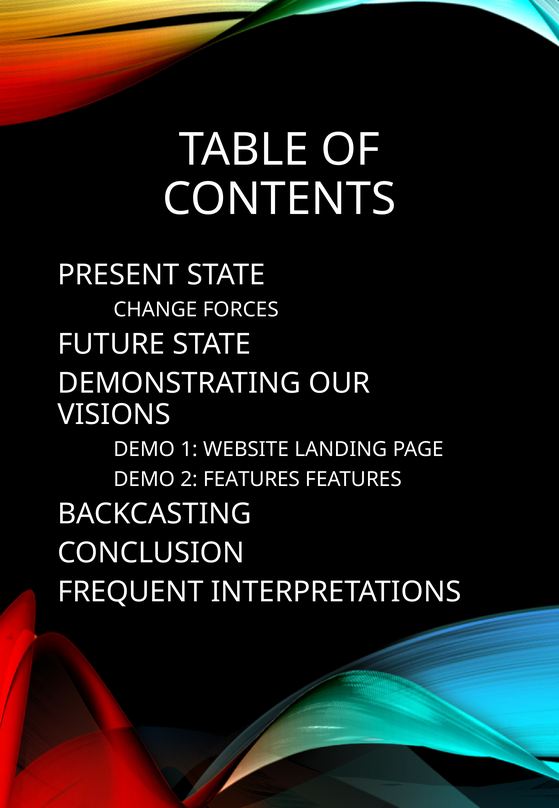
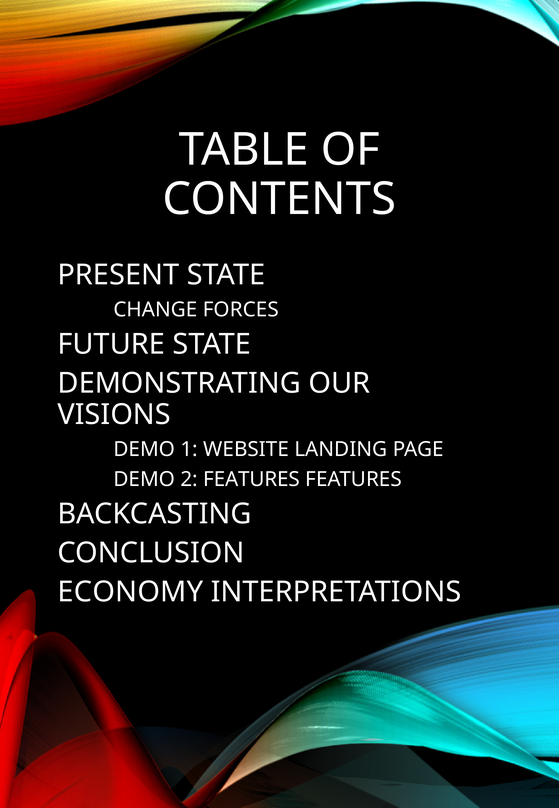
FREQUENT: FREQUENT -> ECONOMY (130, 592)
